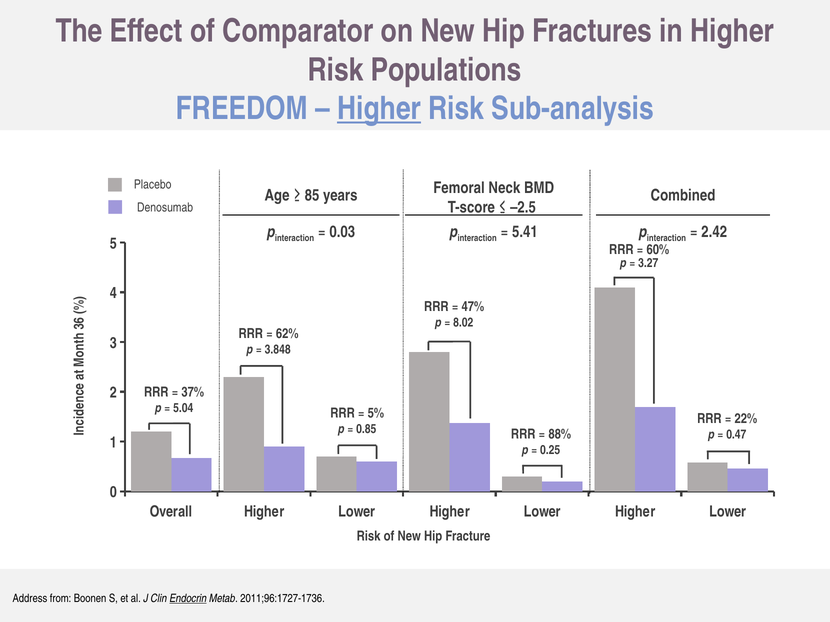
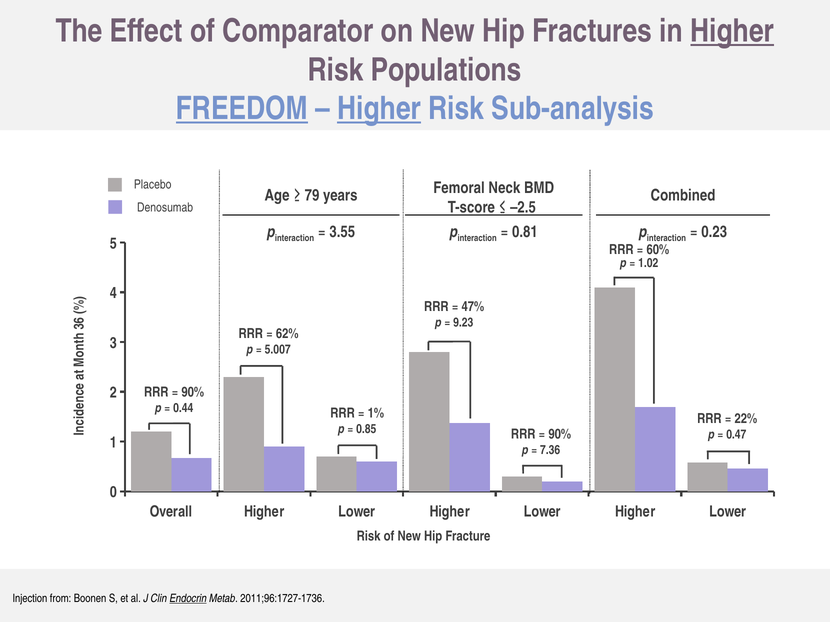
Higher underline: none -> present (732, 31)
FREEDOM underline: none -> present (242, 109)
85: 85 -> 79 (312, 195)
0.03: 0.03 -> 3.55 (342, 232)
5.41: 5.41 -> 0.81 (525, 232)
2.42: 2.42 -> 0.23 (714, 232)
3.27: 3.27 -> 1.02 (648, 264)
8.02: 8.02 -> 9.23 (463, 323)
3.848: 3.848 -> 5.007 (278, 350)
37%: 37% -> 90% (193, 392)
5.04: 5.04 -> 0.44 (183, 408)
5%: 5% -> 1% (376, 413)
88%: 88% -> 90% (560, 435)
0.25: 0.25 -> 7.36 (550, 450)
Address: Address -> Injection (30, 599)
